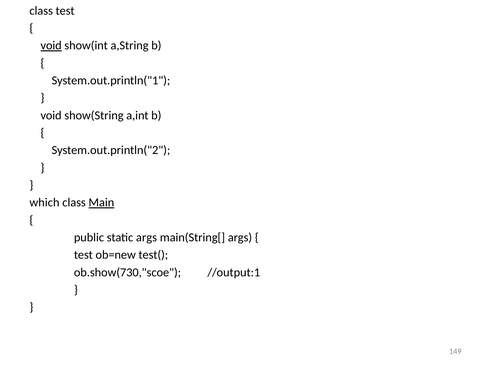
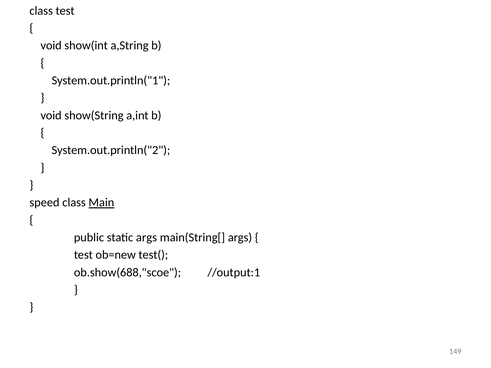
void underline: present -> none (51, 46)
which: which -> speed (44, 203)
ob.show(730,"scoe: ob.show(730,"scoe -> ob.show(688,"scoe (127, 273)
